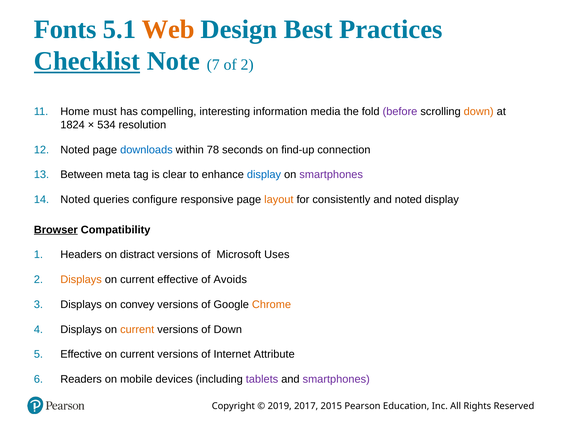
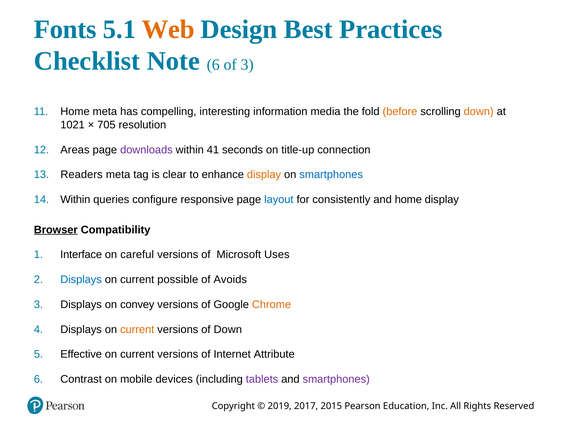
Checklist underline: present -> none (87, 61)
Note 7: 7 -> 6 (213, 65)
of 2: 2 -> 3 (247, 65)
Home must: must -> meta (105, 112)
before colour: purple -> orange (400, 112)
1824: 1824 -> 1021 (73, 125)
534: 534 -> 705 (106, 125)
Noted: Noted -> Areas (75, 150)
downloads colour: blue -> purple (146, 150)
78: 78 -> 41 (213, 150)
find-up: find-up -> title-up (298, 150)
Between: Between -> Readers (82, 175)
display colour: blue -> orange (264, 175)
smartphones colour: purple -> blue (331, 175)
Noted: Noted -> Within (75, 200)
layout colour: orange -> blue (279, 200)
and noted: noted -> home (408, 200)
Headers: Headers -> Interface (81, 255)
distract: distract -> careful (137, 255)
Displays colour: orange -> blue (81, 280)
current effective: effective -> possible (178, 280)
Readers: Readers -> Contrast (81, 379)
